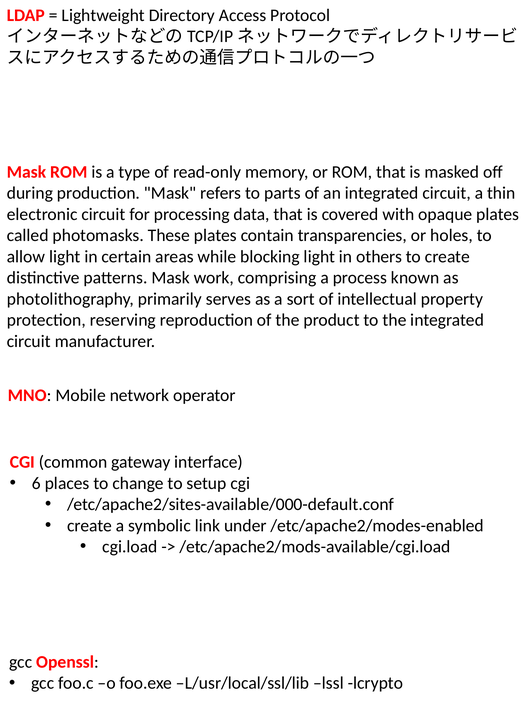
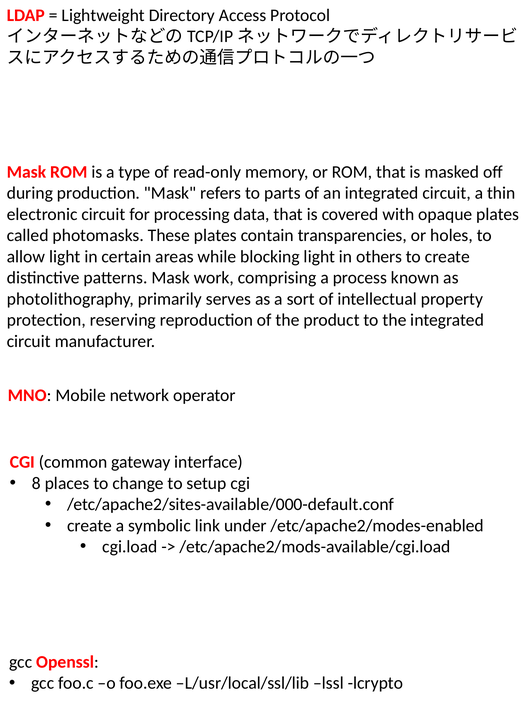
6: 6 -> 8 (36, 483)
